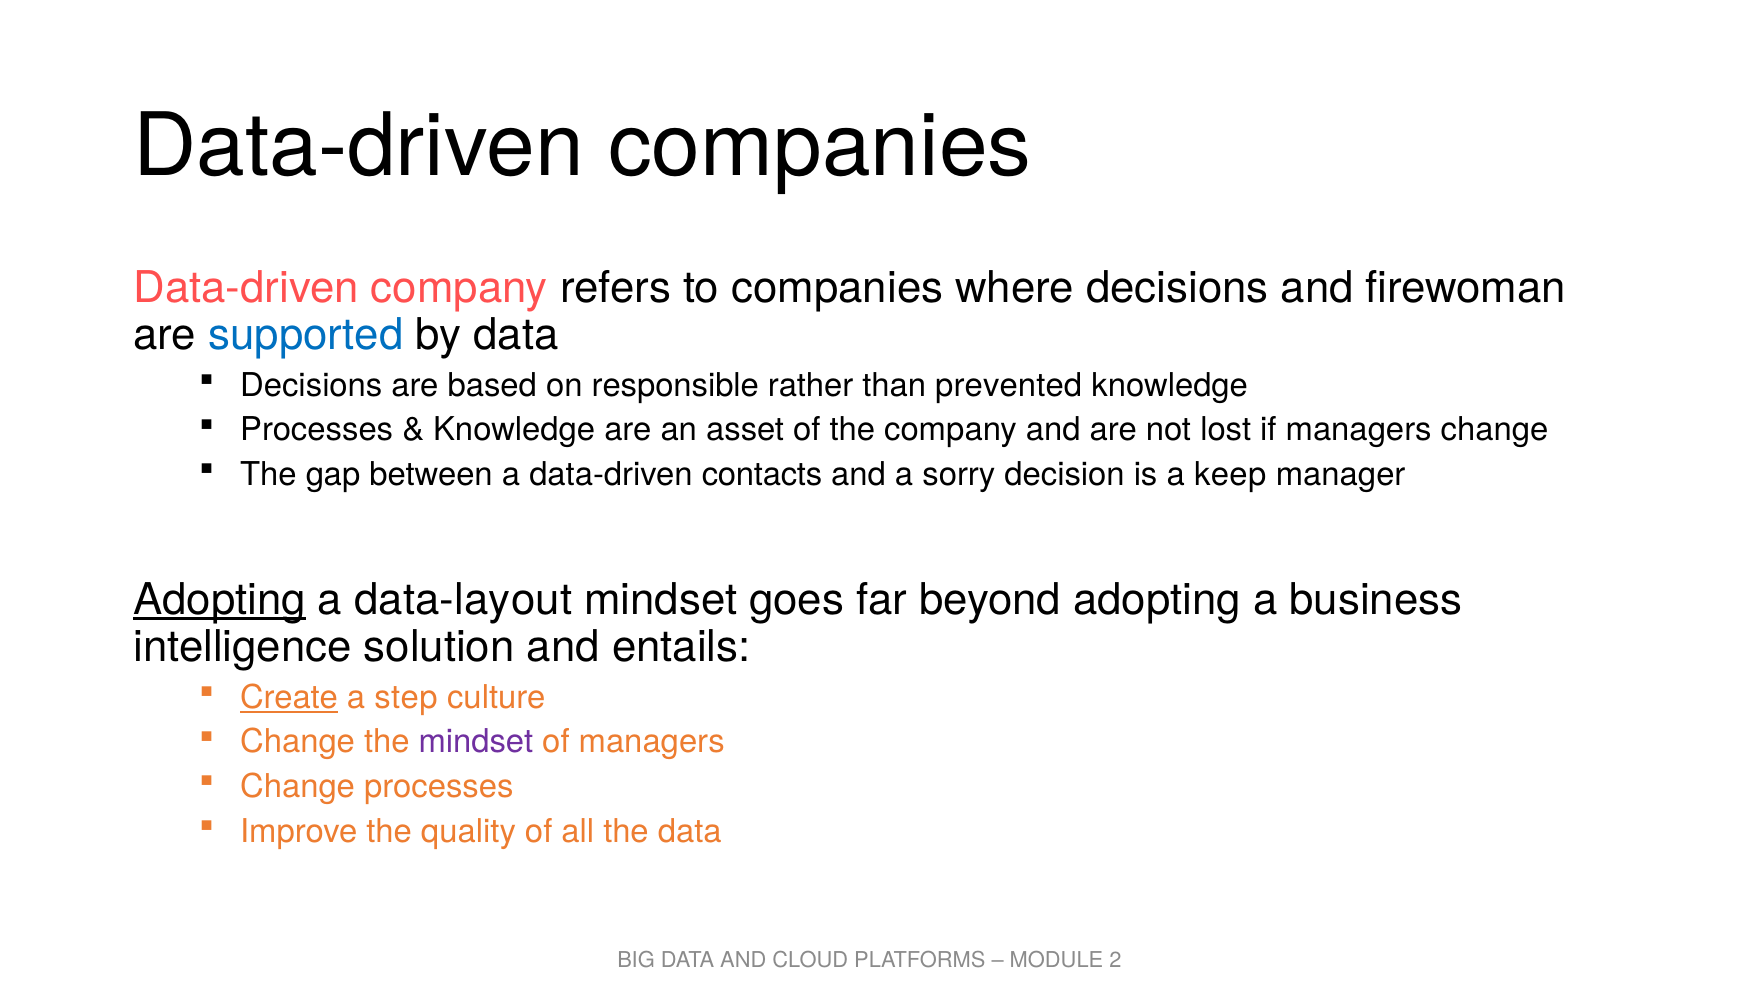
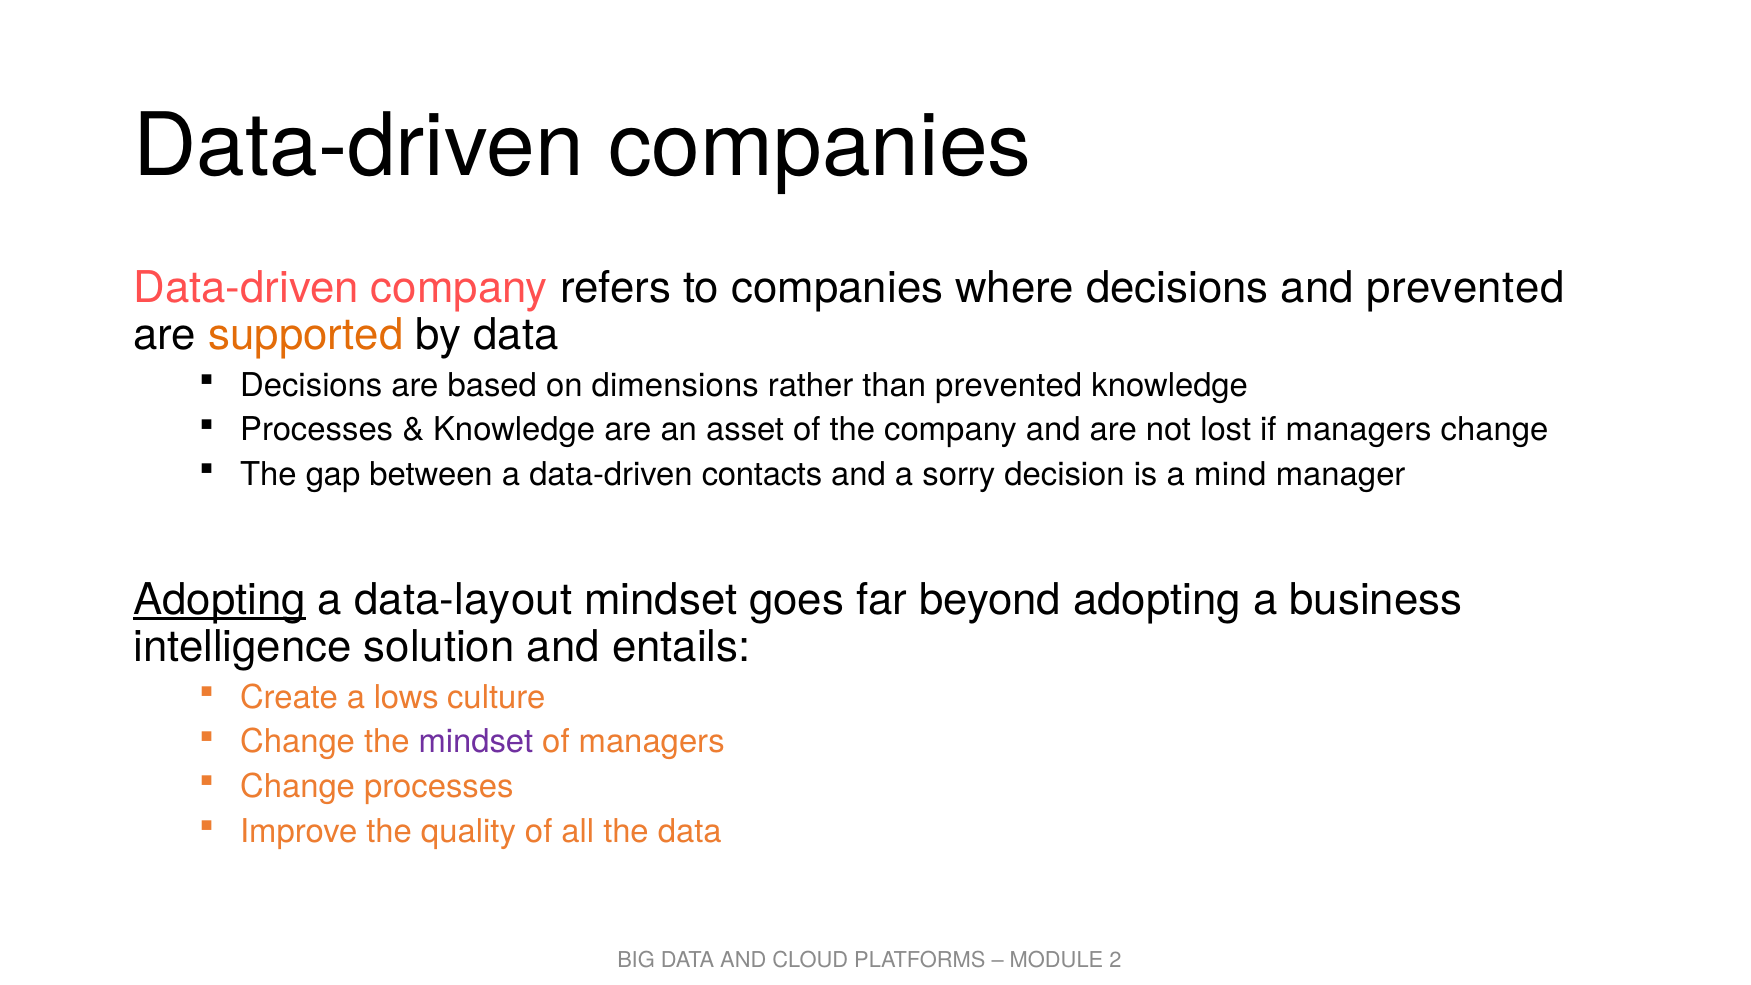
and firewoman: firewoman -> prevented (1465, 288)
supported colour: blue -> orange (306, 335)
responsible: responsible -> dimensions (675, 385)
keep: keep -> mind (1230, 475)
Create underline: present -> none (289, 697)
step: step -> lows (406, 697)
